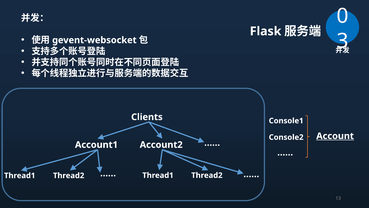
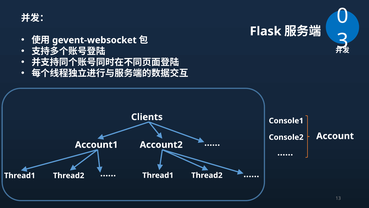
Account underline: present -> none (335, 136)
